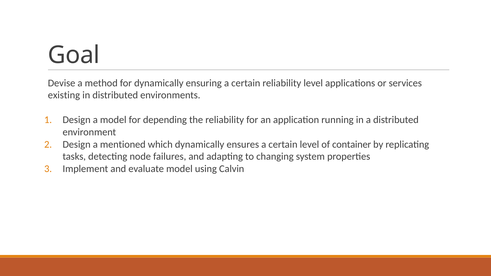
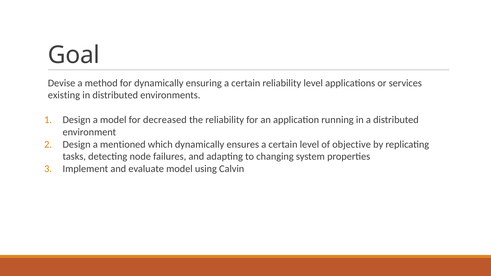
depending: depending -> decreased (165, 120)
container: container -> objective (352, 144)
